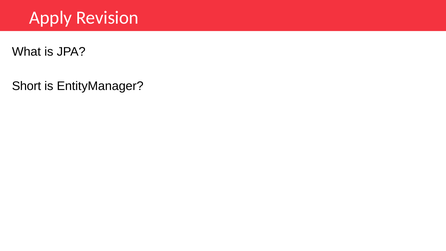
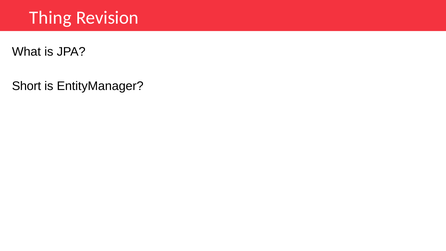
Apply: Apply -> Thing (50, 18)
